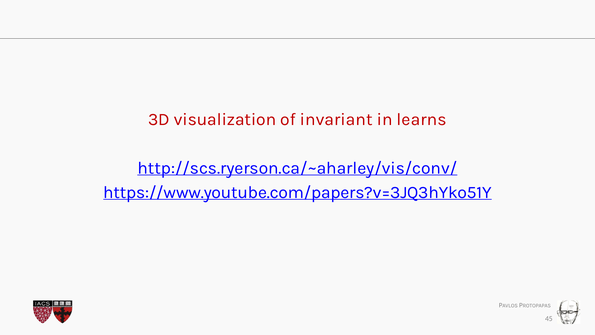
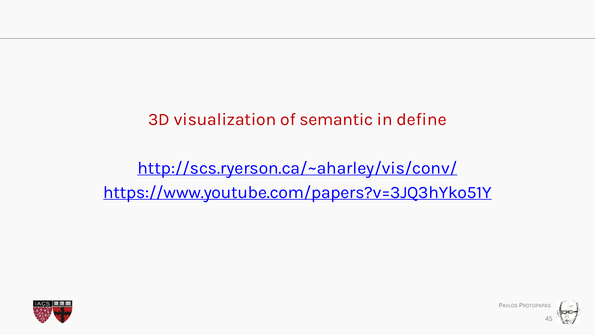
invariant: invariant -> semantic (336, 119)
learns: learns -> define (422, 119)
